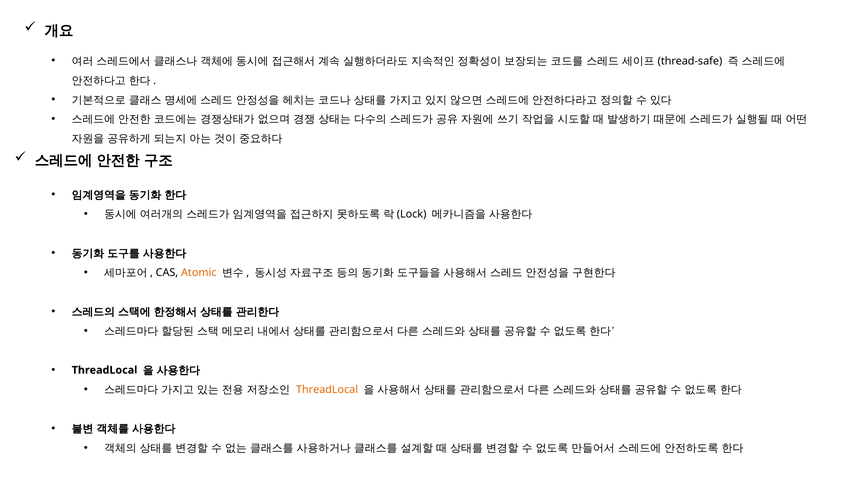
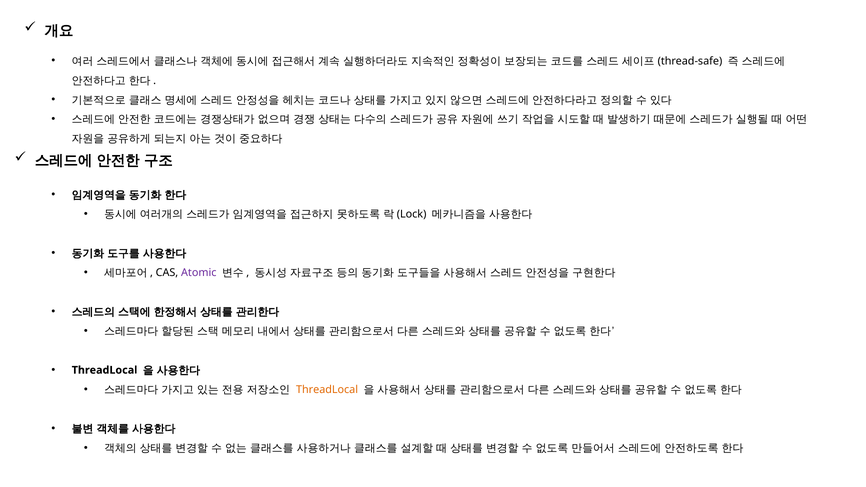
Atomic colour: orange -> purple (199, 273)
